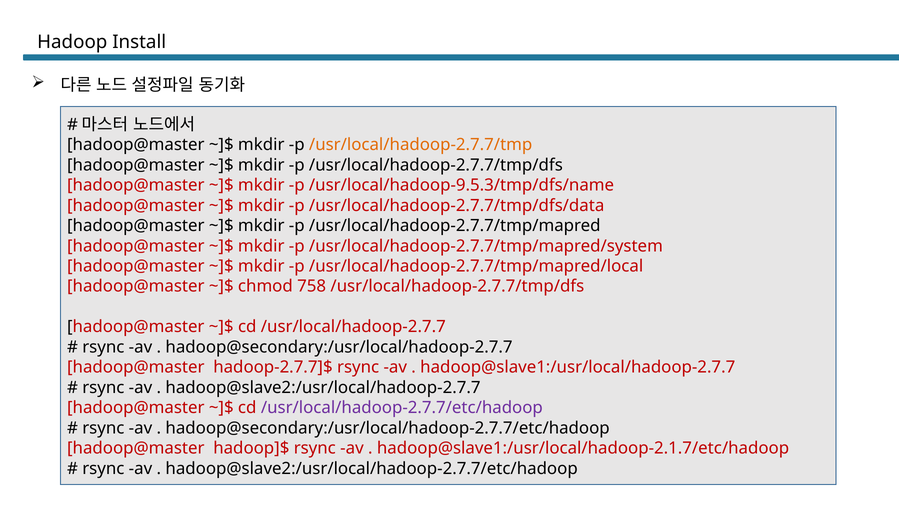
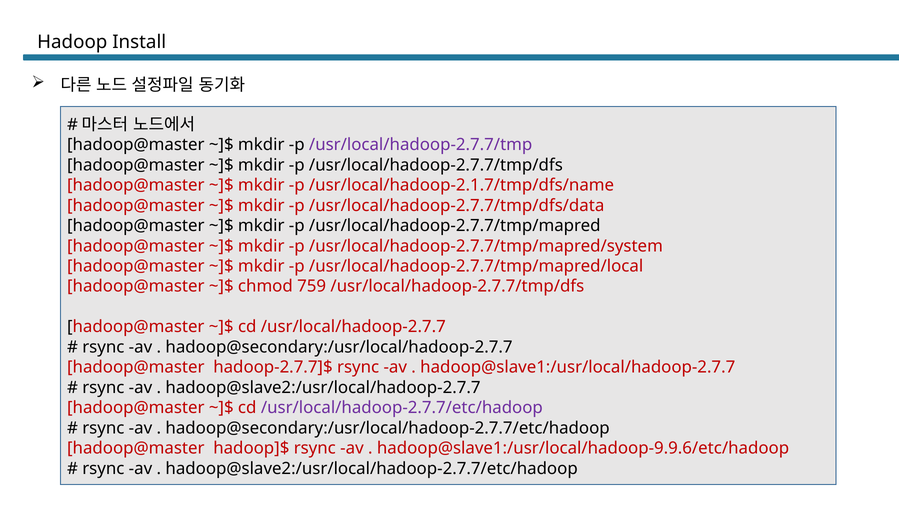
/usr/local/hadoop-2.7.7/tmp colour: orange -> purple (421, 145)
/usr/local/hadoop-9.5.3/tmp/dfs/name: /usr/local/hadoop-9.5.3/tmp/dfs/name -> /usr/local/hadoop-2.1.7/tmp/dfs/name (462, 185)
758: 758 -> 759 (312, 286)
hadoop@slave1:/usr/local/hadoop-2.1.7/etc/hadoop: hadoop@slave1:/usr/local/hadoop-2.1.7/etc/hadoop -> hadoop@slave1:/usr/local/hadoop-9.9.6/etc/hadoop (583, 448)
